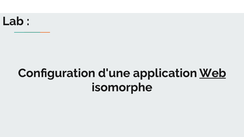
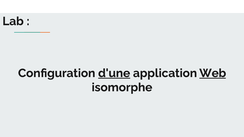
d'une underline: none -> present (114, 73)
